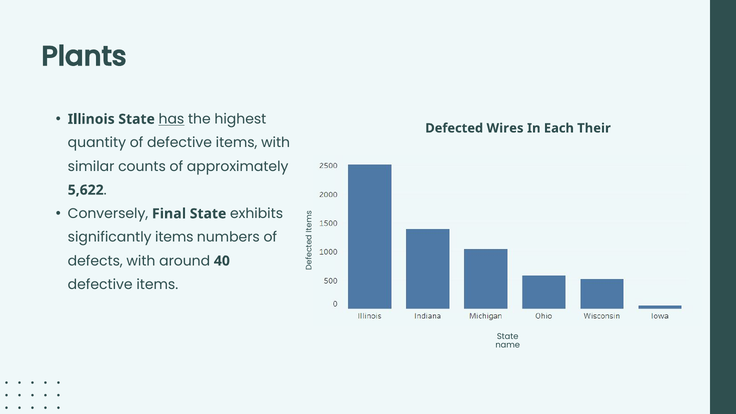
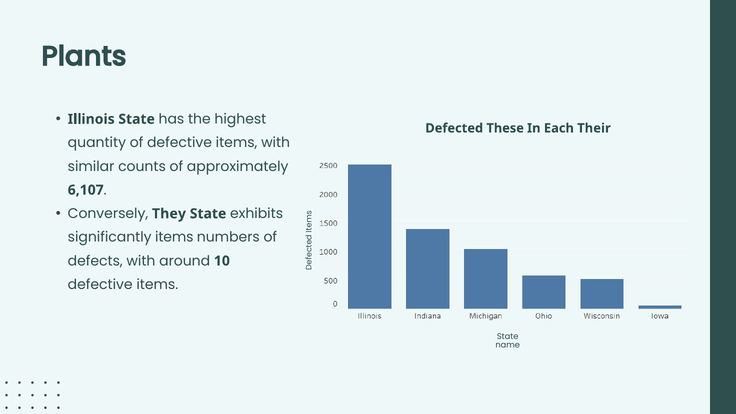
has underline: present -> none (171, 119)
Wires: Wires -> These (505, 128)
5,622: 5,622 -> 6,107 (86, 190)
Final: Final -> They (169, 214)
40: 40 -> 10 (222, 261)
